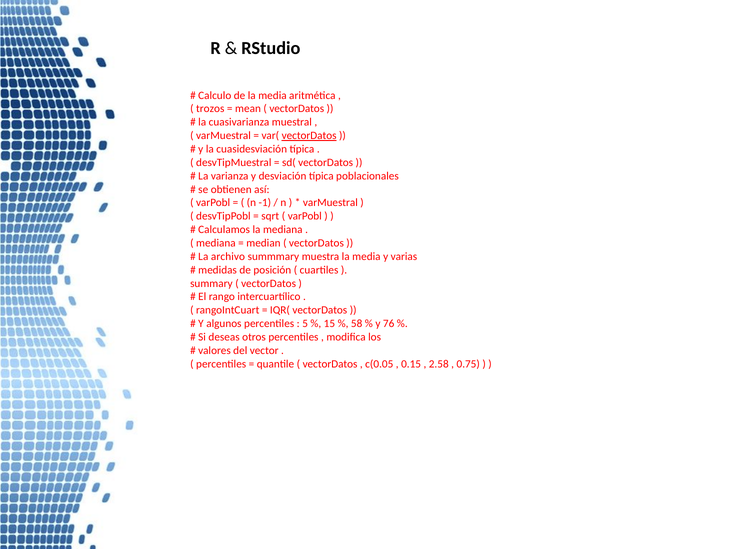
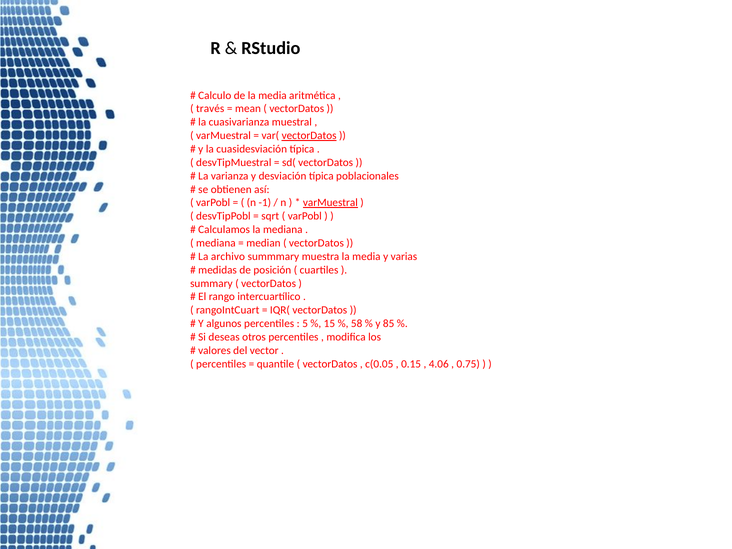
trozos: trozos -> través (210, 109)
varMuestral underline: none -> present (330, 203)
76: 76 -> 85 (389, 324)
2.58: 2.58 -> 4.06 (439, 364)
